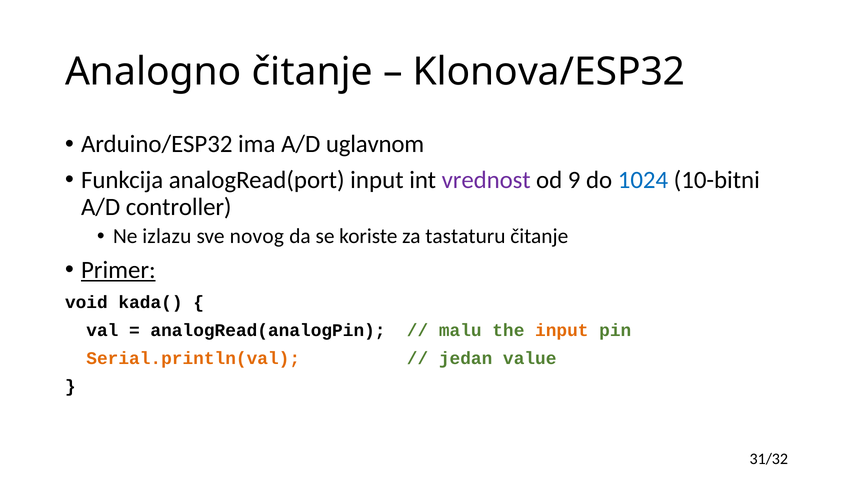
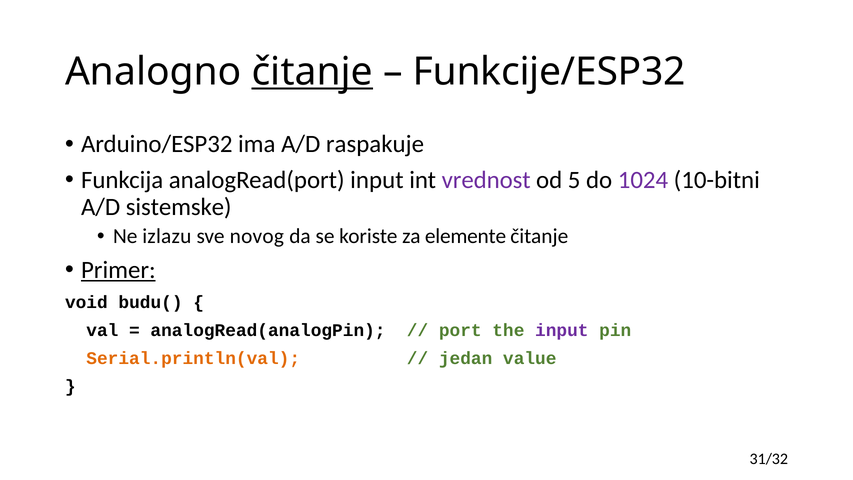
čitanje underline: none -> present (312, 72)
Klonova/ESP32: Klonova/ESP32 -> Funkcije/ESP32 (549, 72)
uglavnom: uglavnom -> raspakuje (375, 144)
9: 9 -> 5 (574, 180)
1024 colour: blue -> purple (643, 180)
controller: controller -> sistemske (179, 207)
tastaturu: tastaturu -> elemente (466, 236)
kada(: kada( -> budu( (151, 302)
malu: malu -> port (460, 330)
input colour: orange -> purple (562, 330)
